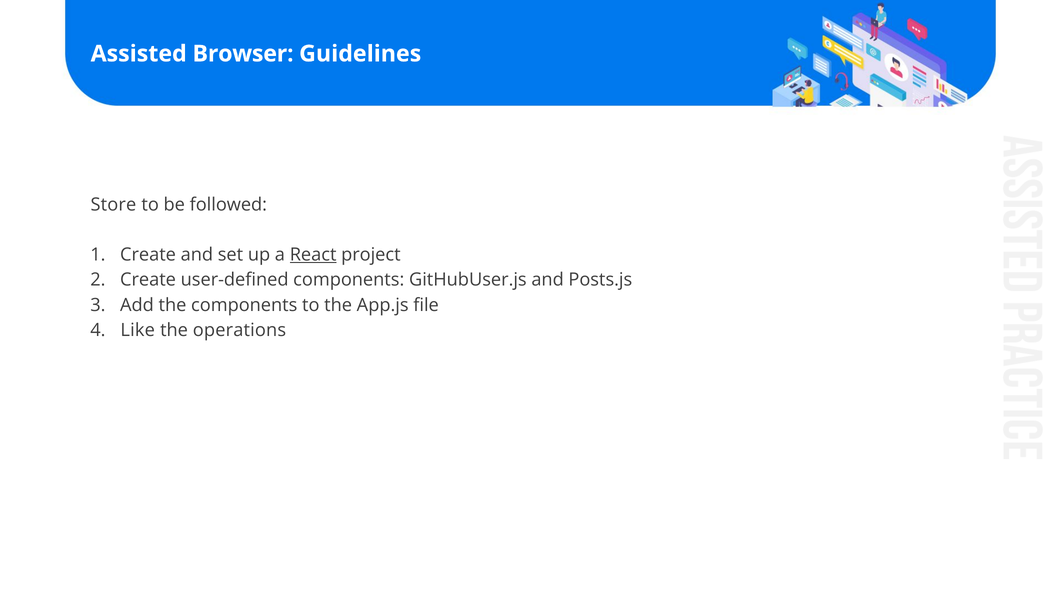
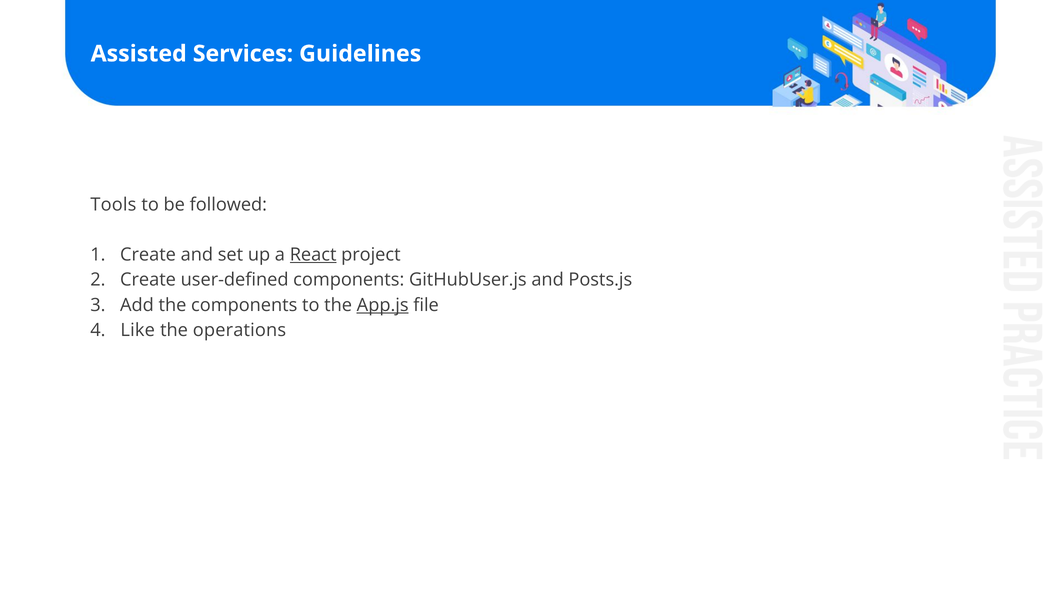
Browser: Browser -> Services (243, 54)
Store: Store -> Tools (113, 205)
App.js underline: none -> present (383, 305)
